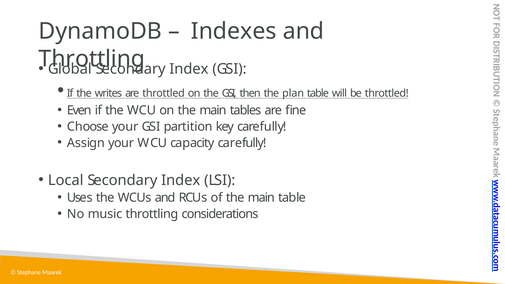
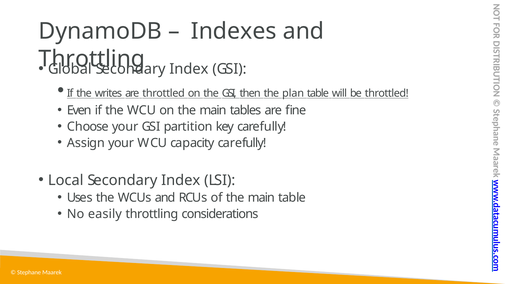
music: music -> easily (105, 214)
